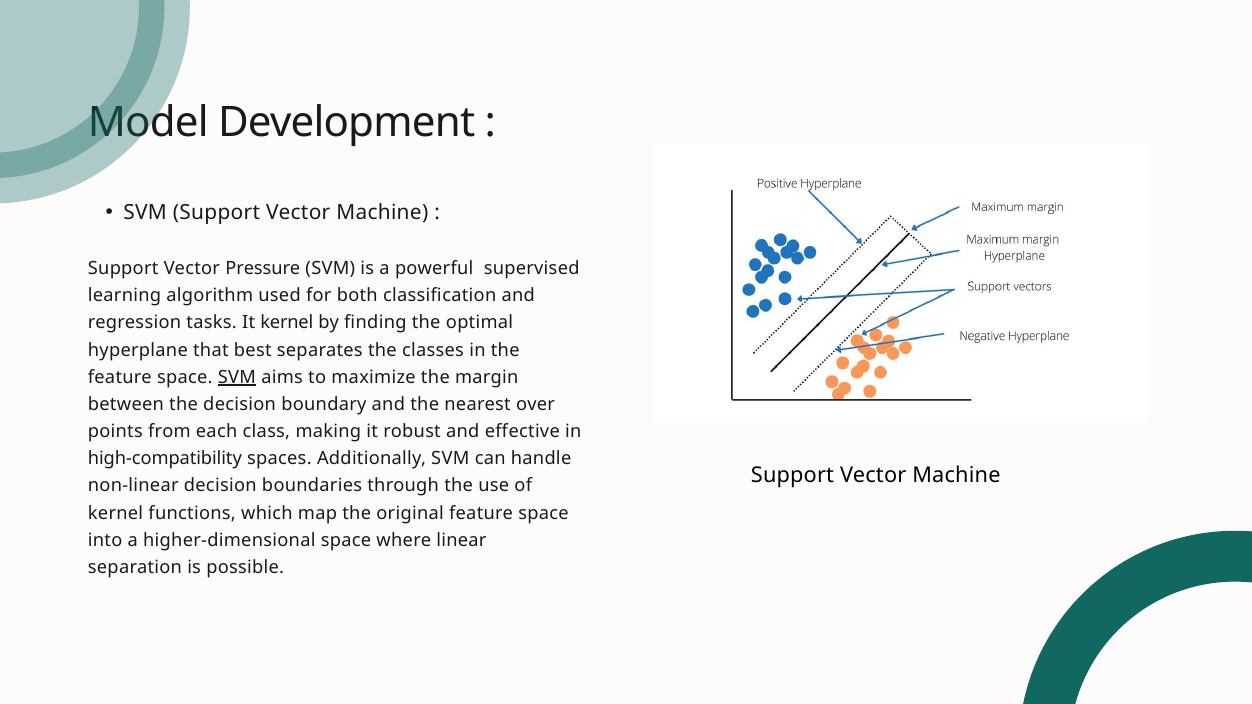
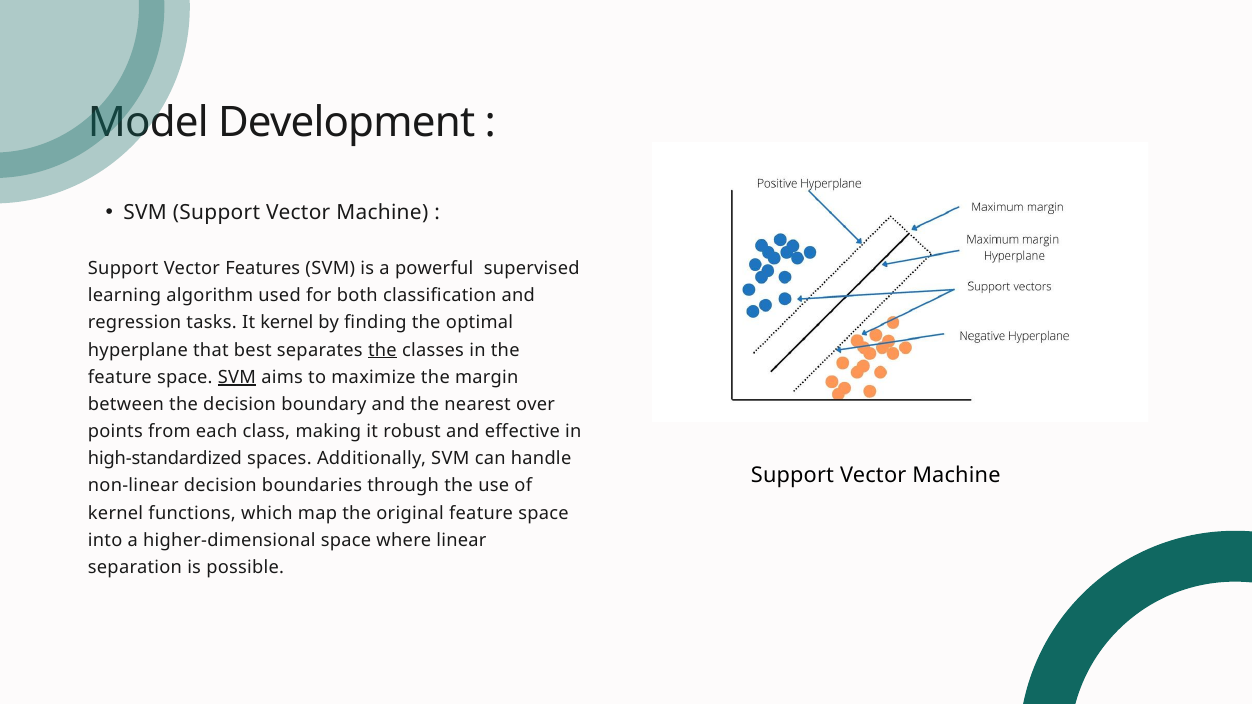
Pressure: Pressure -> Features (263, 268)
the underline: none -> present (382, 350)
high-compatibility: high-compatibility -> high-standardized (165, 459)
